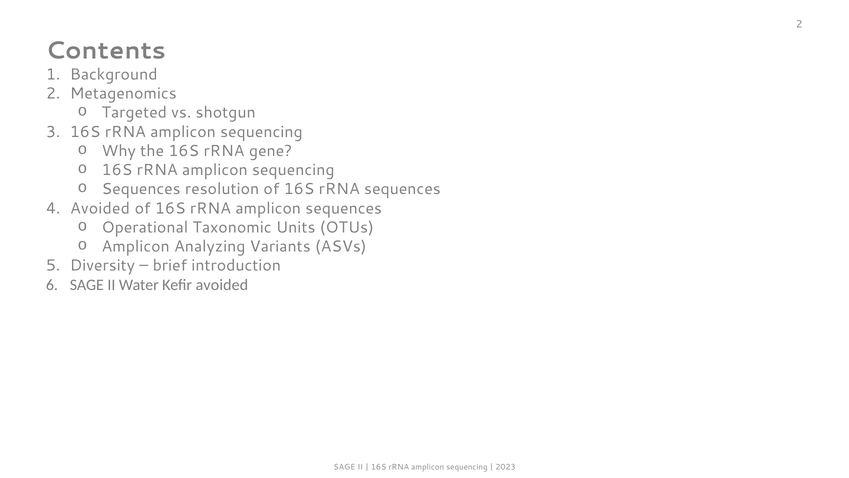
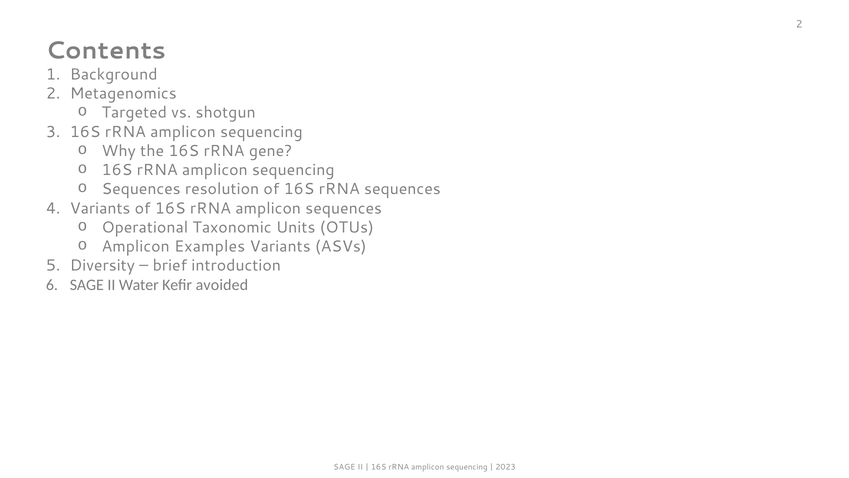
Avoided: Avoided -> Variants (100, 208)
Analyzing: Analyzing -> Examples (210, 246)
